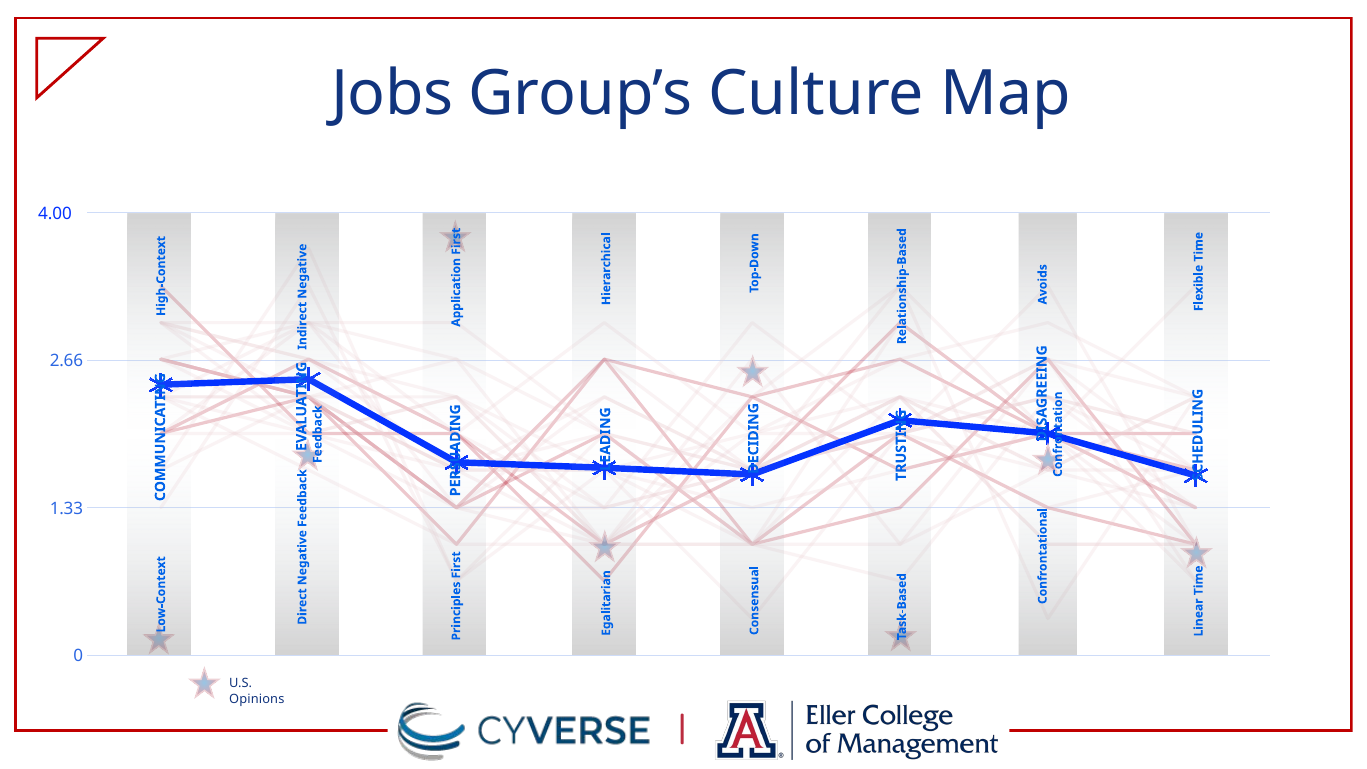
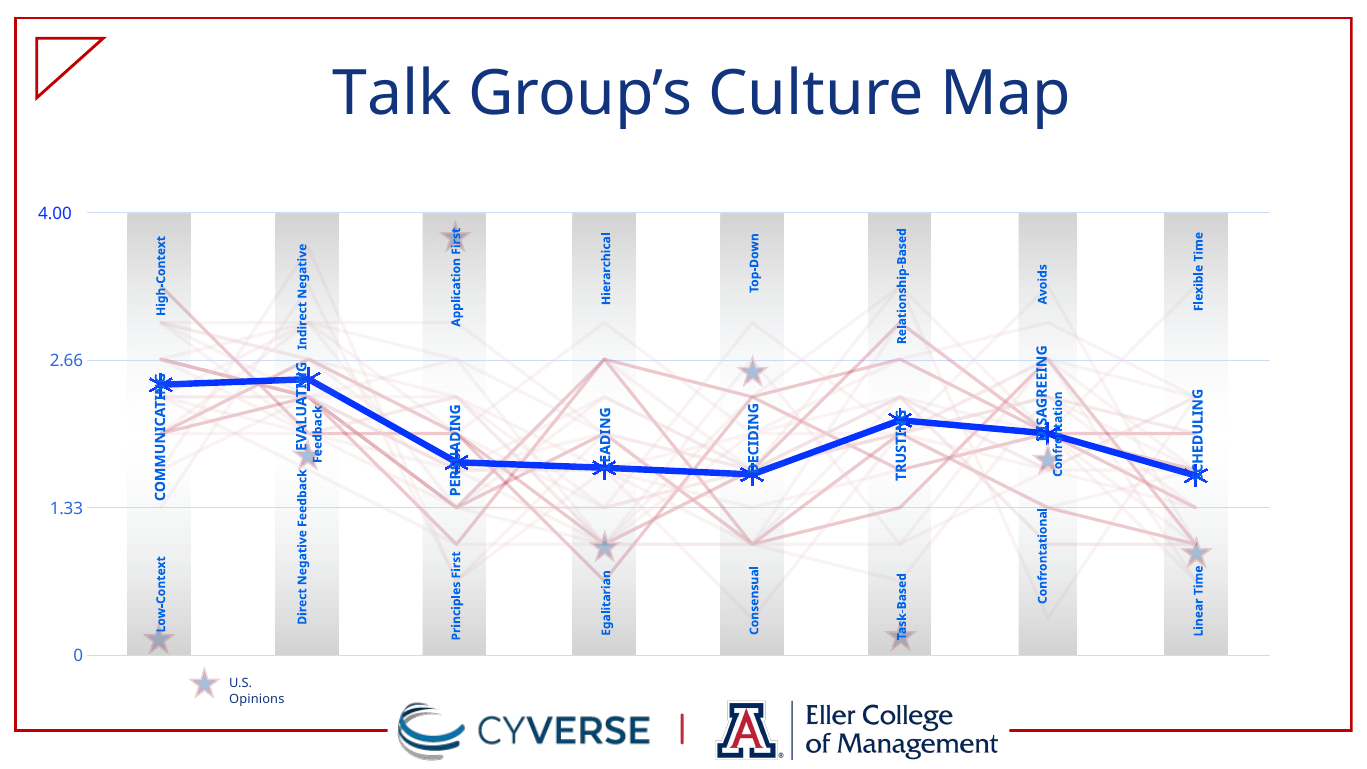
Jobs: Jobs -> Talk (392, 93)
